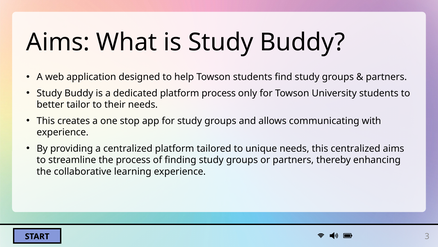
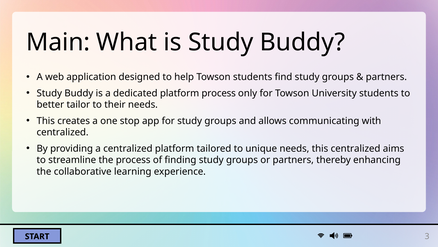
Aims: Aims -> Main (58, 42)
experience: experience -> centralized (63, 132)
